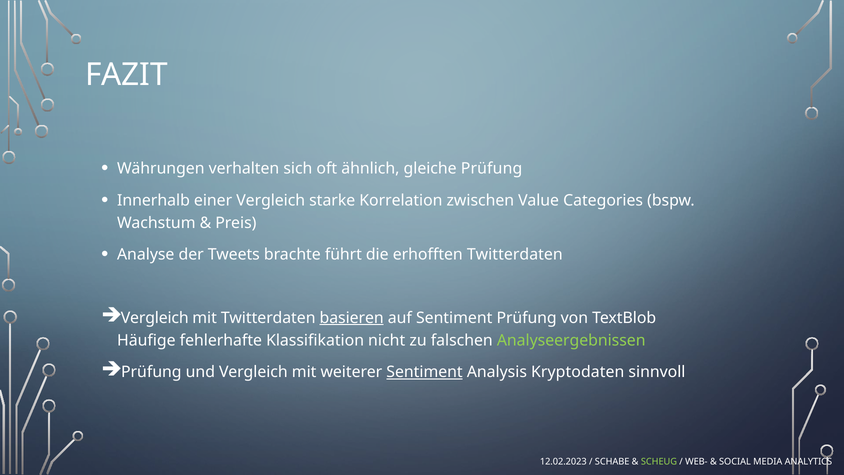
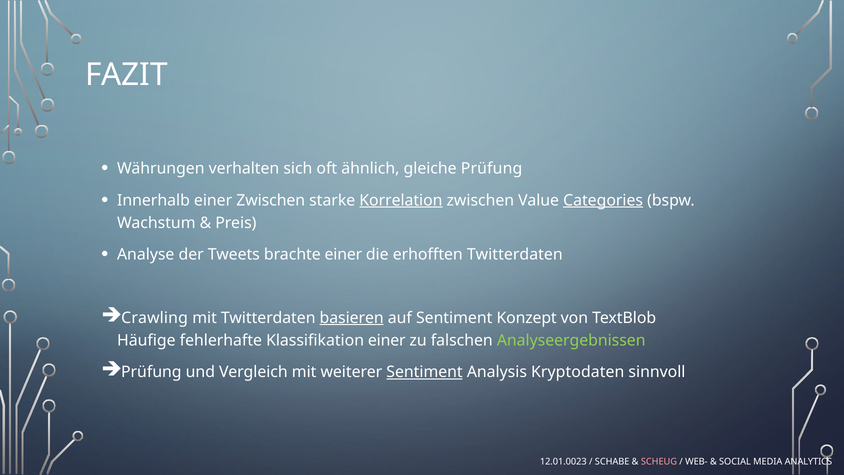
einer Vergleich: Vergleich -> Zwischen (271, 200)
Korrelation underline: none -> present (401, 200)
Categories underline: none -> present (603, 200)
brachte führt: führt -> einer (343, 255)
Vergleich: Vergleich -> Crawling (155, 318)
Sentiment Prüfung: Prüfung -> Konzept (527, 318)
Klassifikation nicht: nicht -> einer (387, 340)
12.02.2023: 12.02.2023 -> 12.01.0023 (563, 461)
SCHEUG colour: light green -> pink (659, 461)
